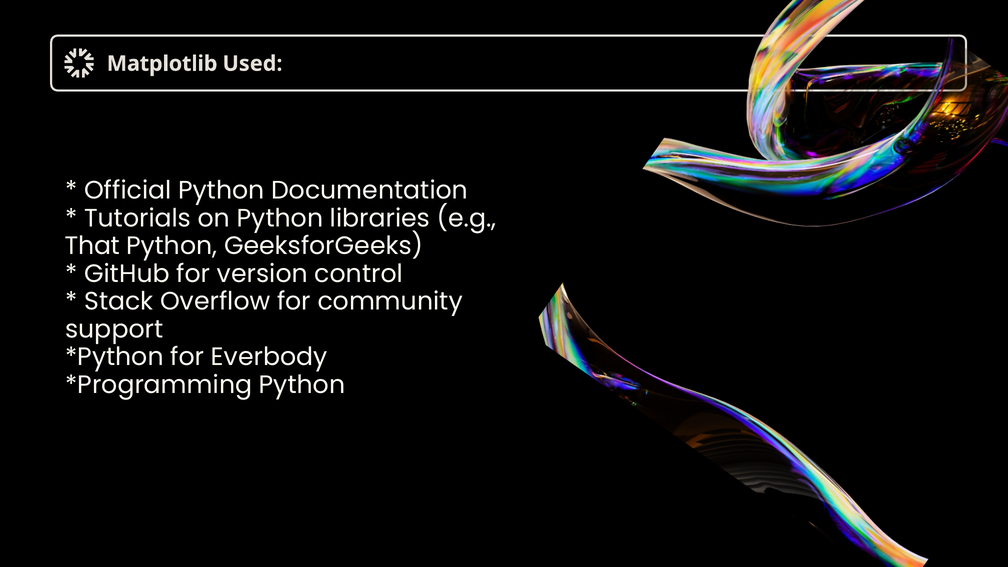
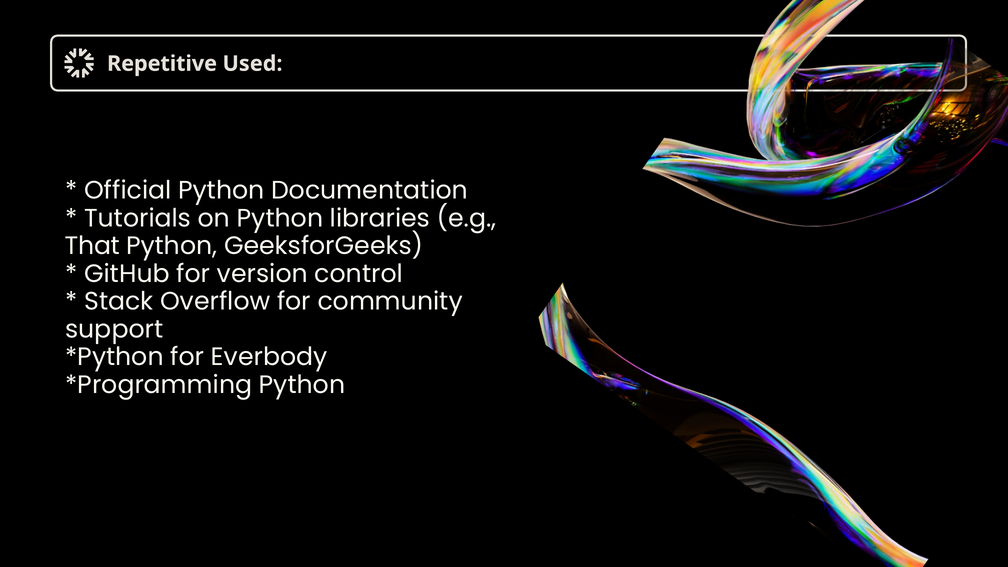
Matplotlib: Matplotlib -> Repetitive (162, 64)
